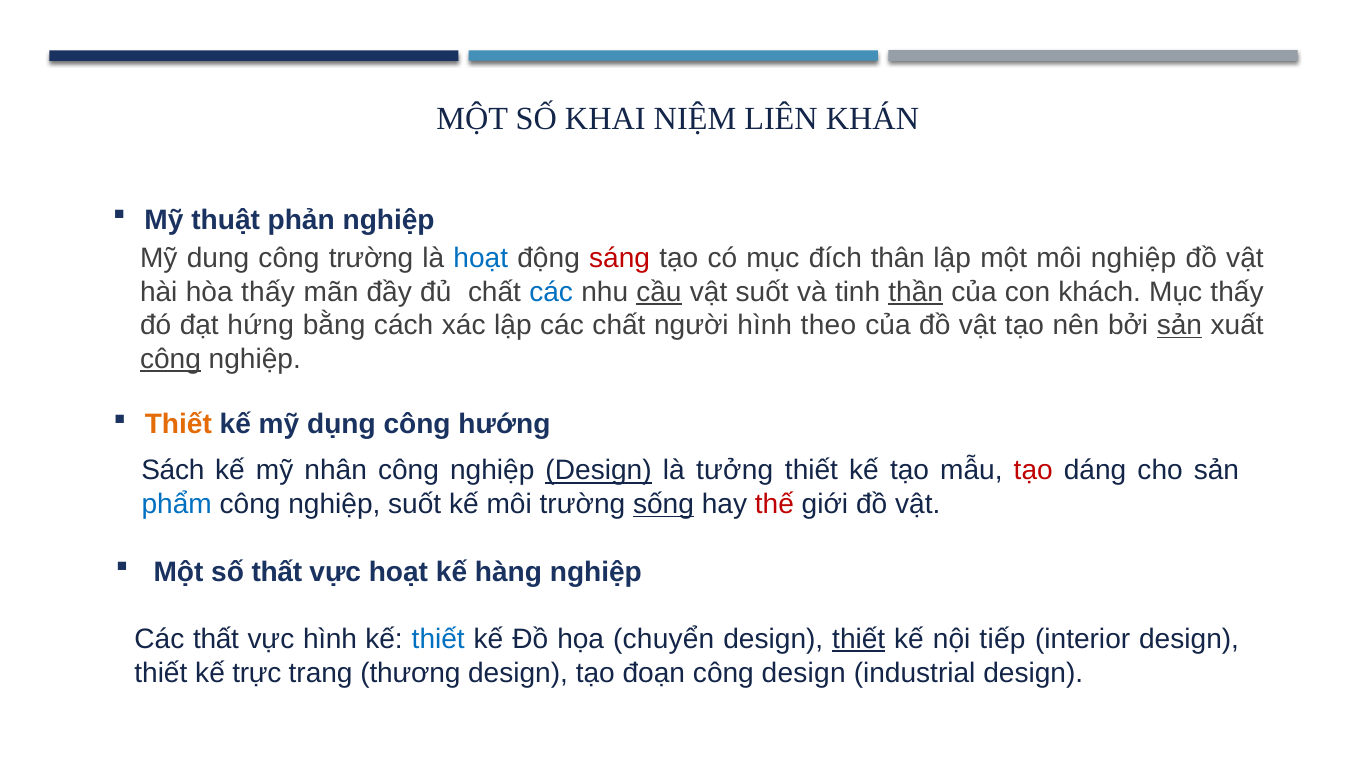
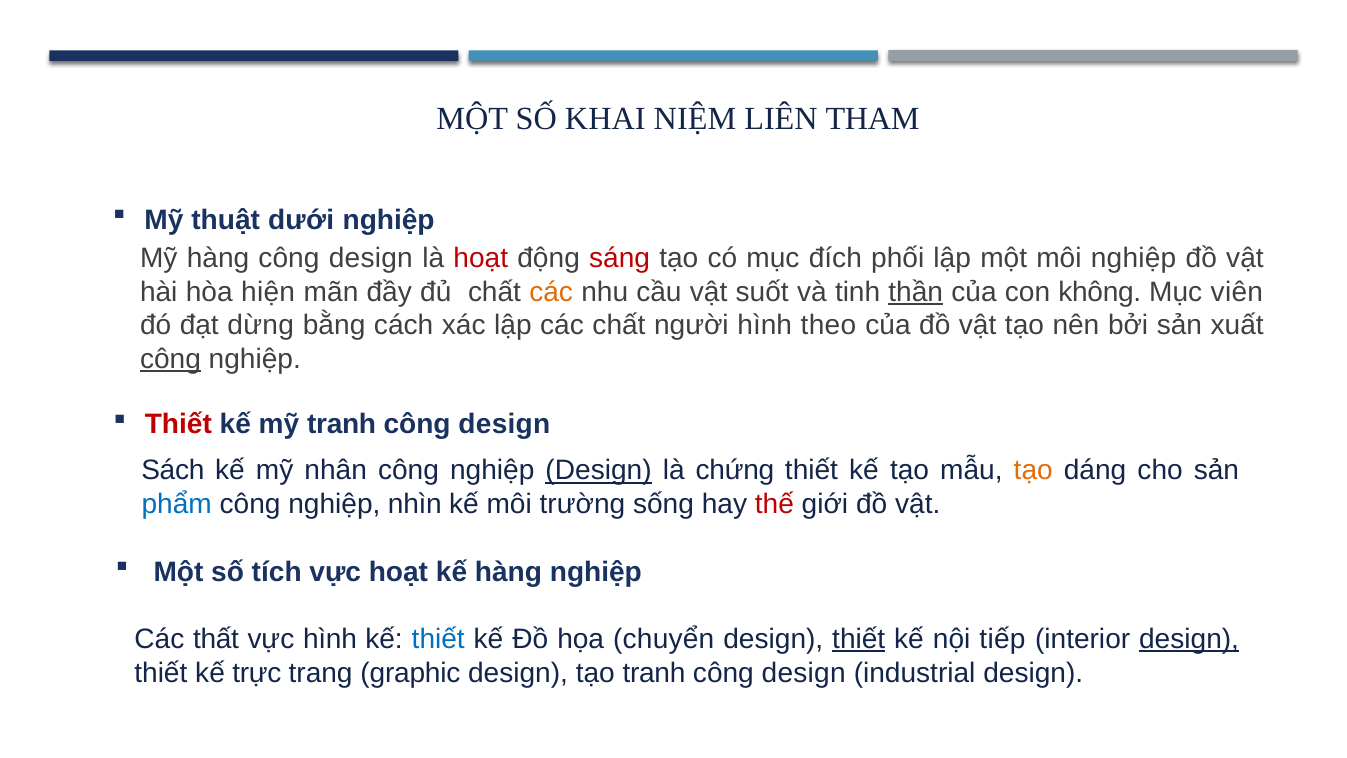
KHÁN: KHÁN -> THAM (873, 119)
phản: phản -> dưới (301, 220)
Mỹ dung: dung -> hàng (218, 258)
trường: trường -> design (371, 258)
hoạt colour: blue -> red (481, 258)
thân: thân -> phối (898, 258)
hòa thấy: thấy -> hiện (268, 292)
các colour: blue -> orange (551, 292)
cầu underline: present -> none (659, 292)
khách: khách -> không (1100, 292)
Mục thấy: thấy -> viên (1237, 292)
hứng: hứng -> dừng (261, 325)
sản underline: present -> none (1179, 325)
Thiết colour: orange -> red (178, 424)
mỹ dụng: dụng -> tranh (342, 424)
hướng: hướng -> design (504, 424)
tưởng: tưởng -> chứng (735, 470)
tạo colour: red -> orange (1033, 470)
nghiệp suốt: suốt -> nhìn (415, 504)
sống underline: present -> none (663, 504)
số thất: thất -> tích (277, 572)
design underline: none -> present (1189, 639)
thương: thương -> graphic (410, 673)
tạo đoạn: đoạn -> tranh (654, 673)
